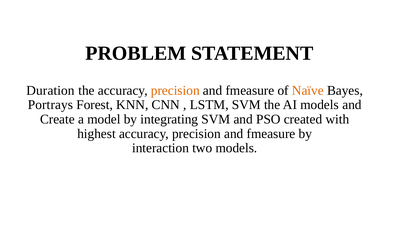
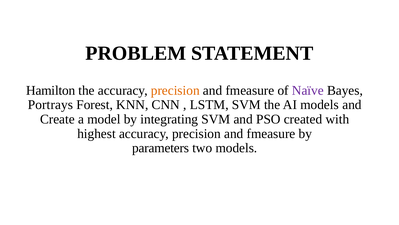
Duration: Duration -> Hamilton (51, 90)
Naïve colour: orange -> purple (308, 90)
interaction: interaction -> parameters (161, 148)
